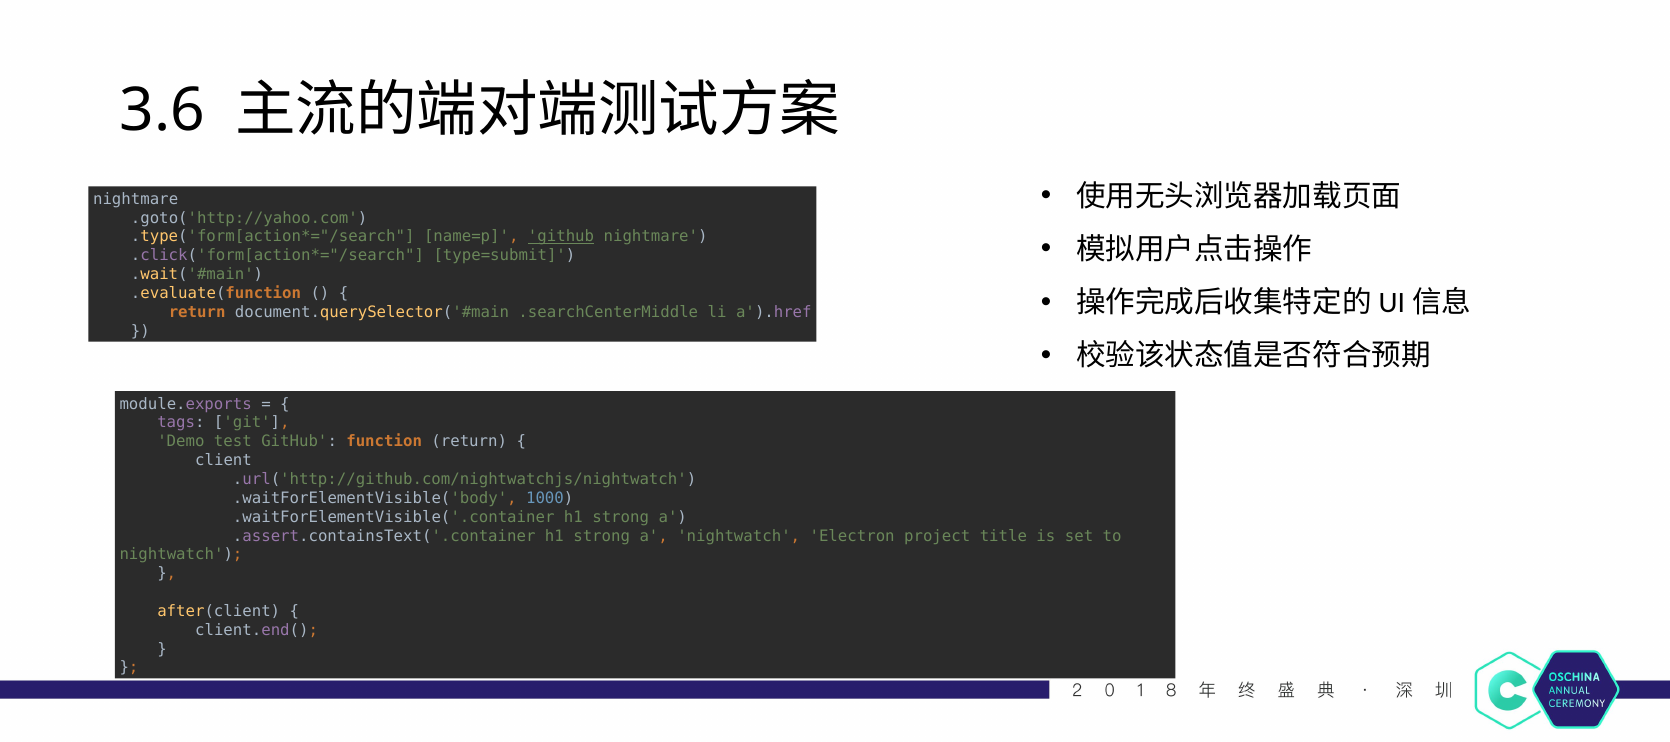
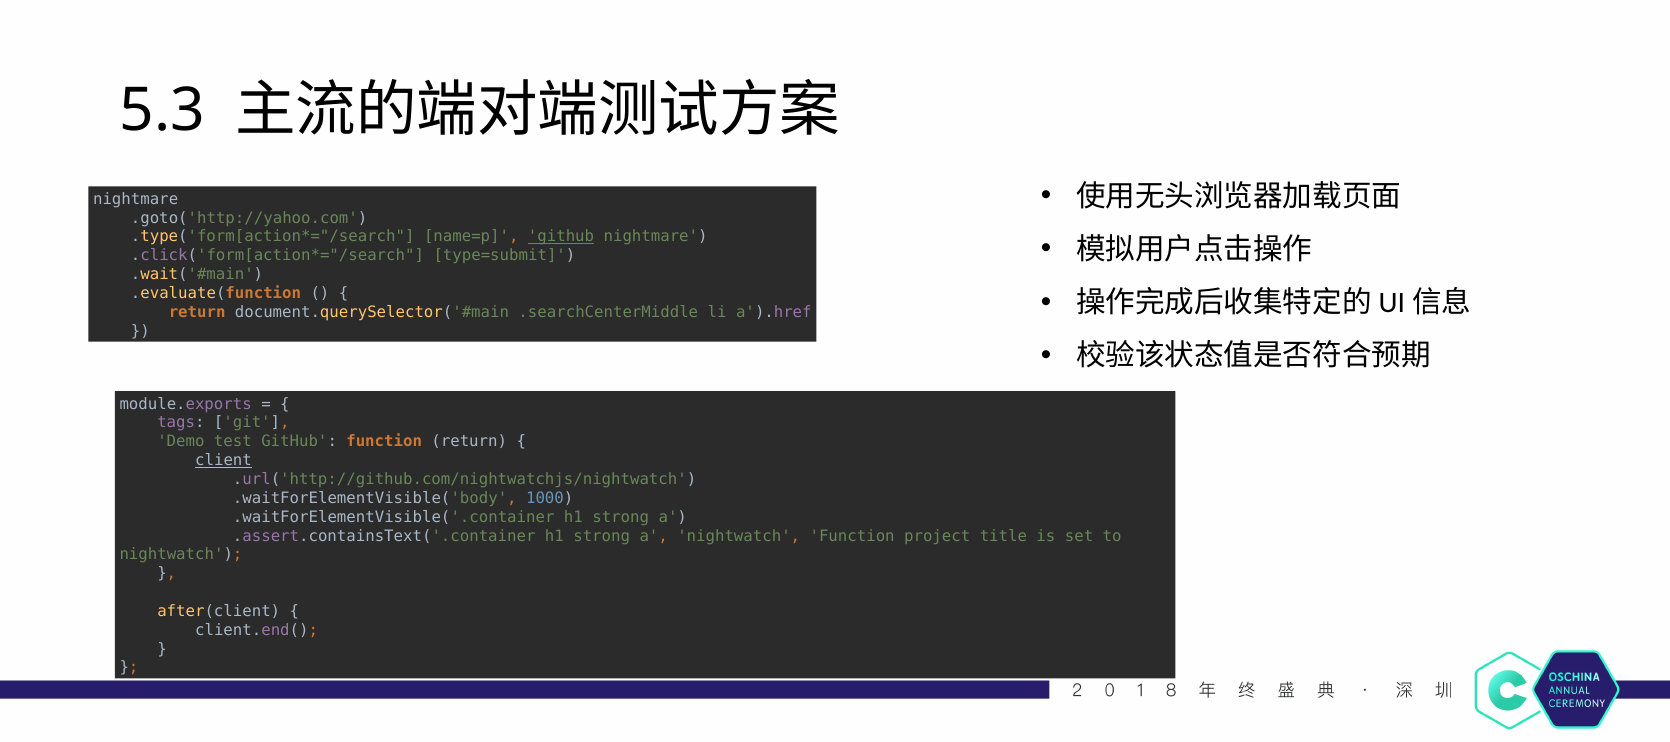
3.6: 3.6 -> 5.3 (162, 111)
client underline: none -> present (224, 461)
nightwatch Electron: Electron -> Function (852, 536)
